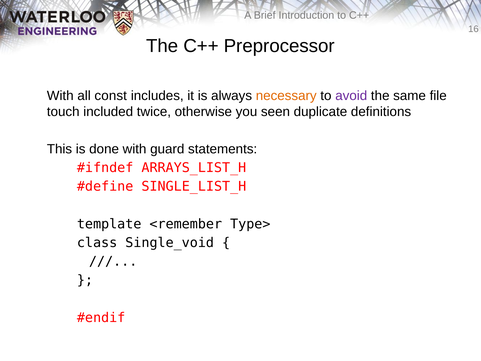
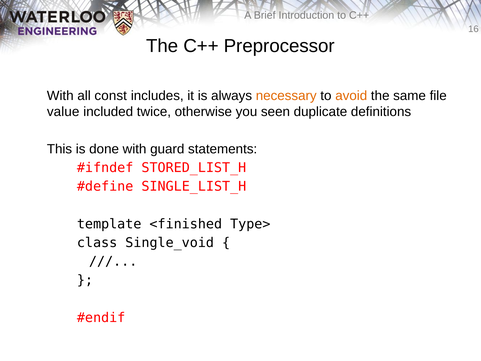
avoid colour: purple -> orange (351, 96)
touch: touch -> value (63, 112)
ARRAYS_LIST_H: ARRAYS_LIST_H -> STORED_LIST_H (194, 168)
<remember: <remember -> <finished (186, 224)
